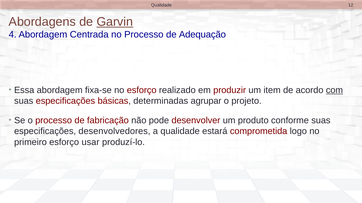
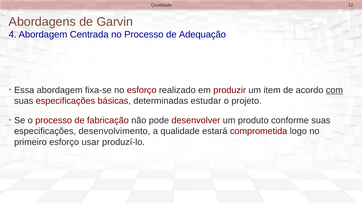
Garvin underline: present -> none (115, 22)
agrupar: agrupar -> estudar (206, 101)
desenvolvedores: desenvolvedores -> desenvolvimento (114, 132)
